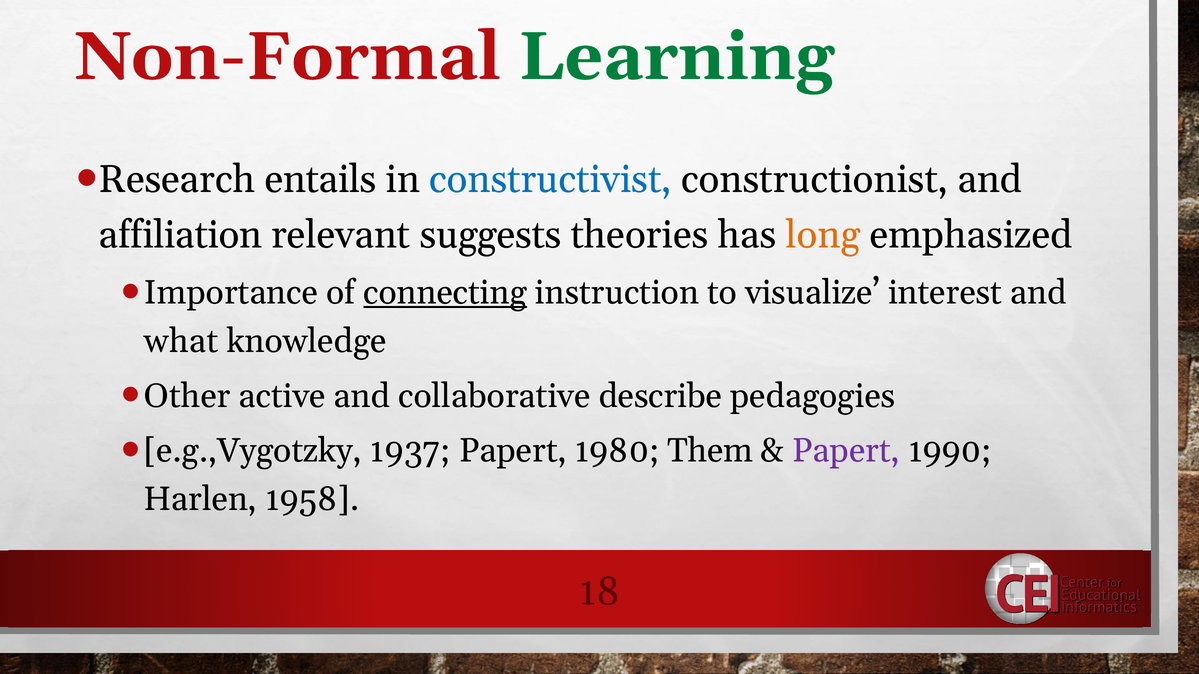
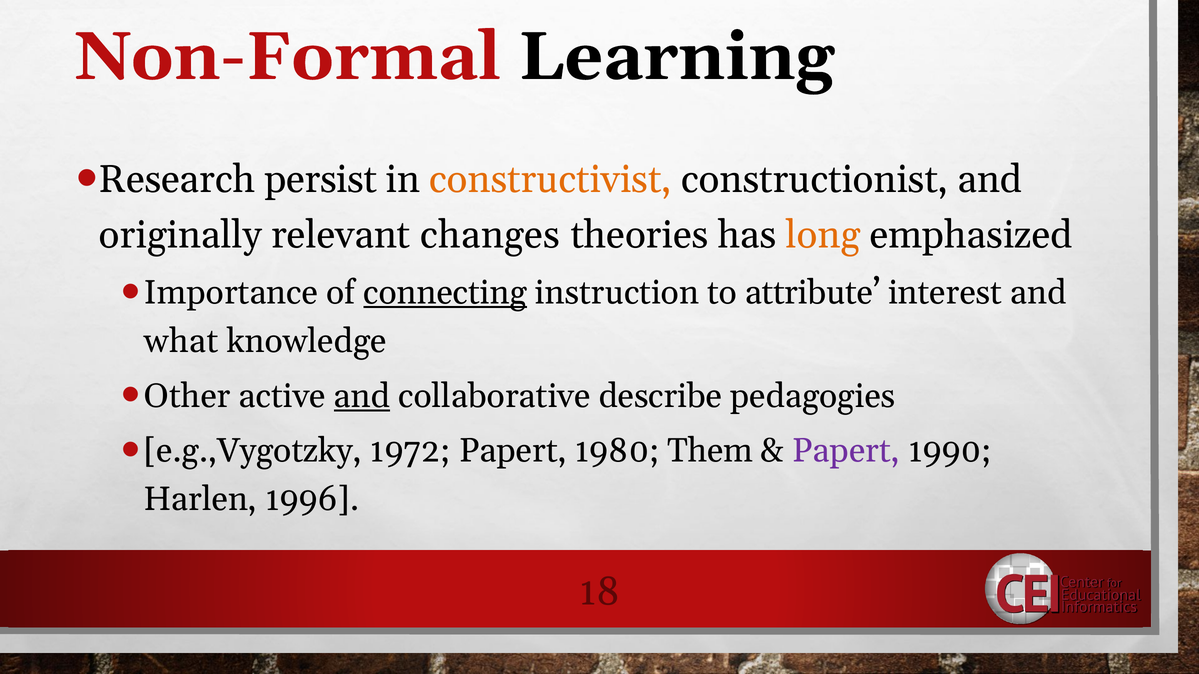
Learning colour: green -> black (676, 57)
entails: entails -> persist (321, 180)
constructivist colour: blue -> orange (551, 180)
affiliation: affiliation -> originally (180, 235)
suggests: suggests -> changes (490, 235)
visualize: visualize -> attribute (813, 293)
and underline: none -> present (362, 396)
1937: 1937 -> 1972 (410, 451)
1958: 1958 -> 1996 (312, 500)
